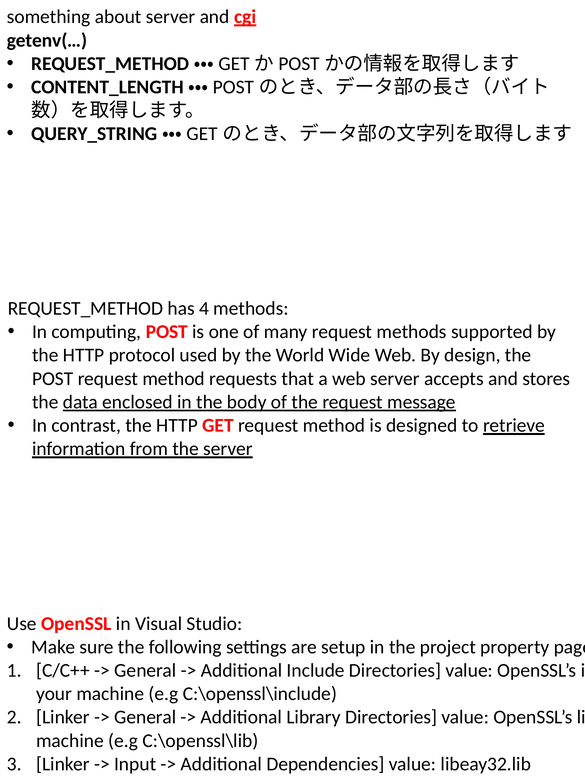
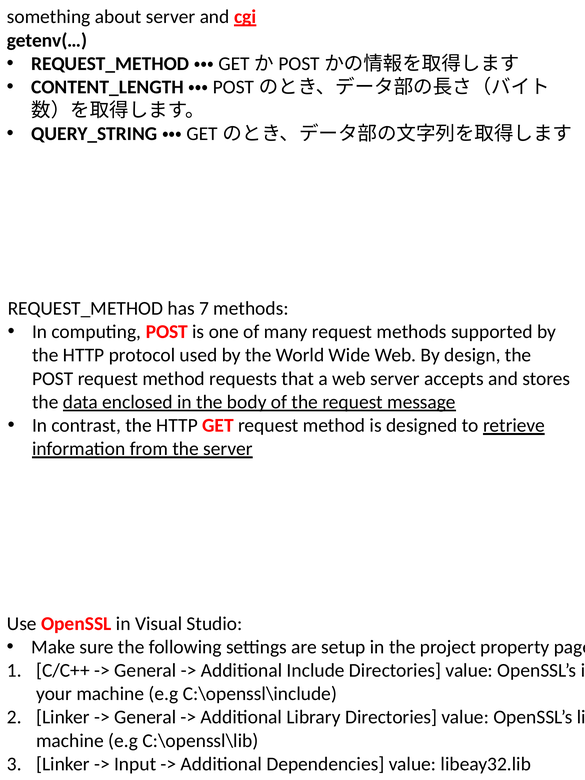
4: 4 -> 7 (204, 308)
